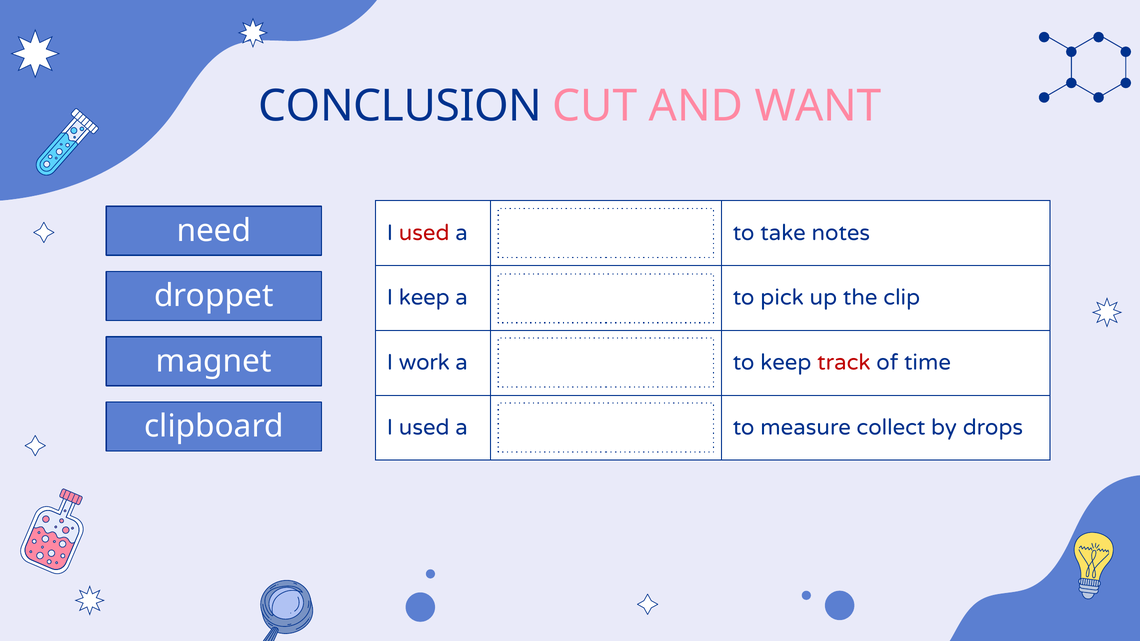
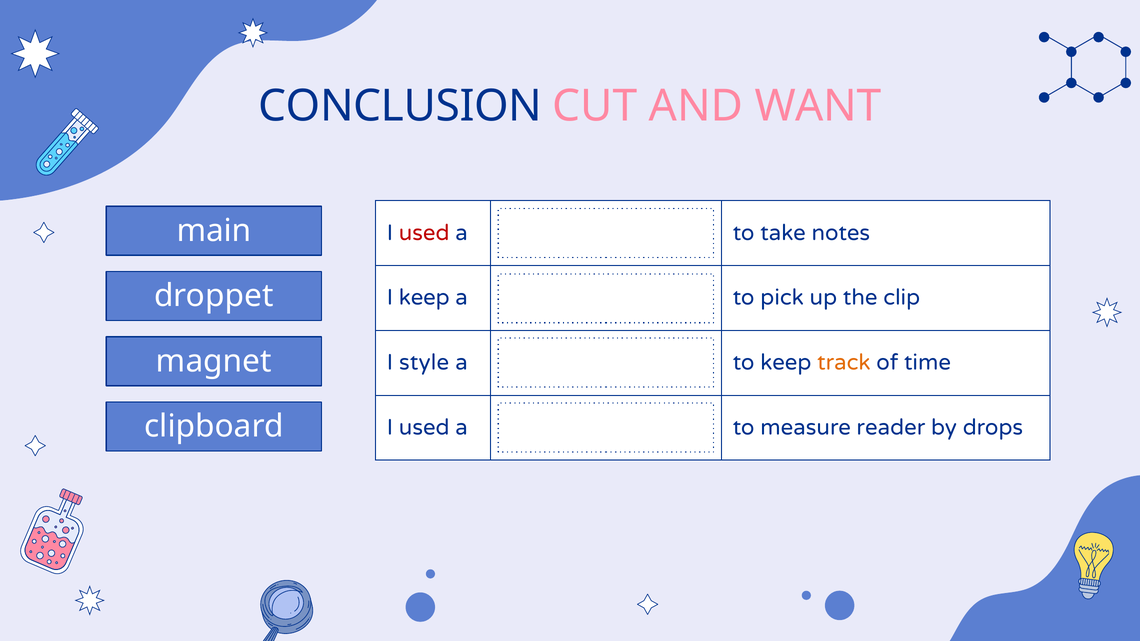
need: need -> main (214, 231)
work: work -> style (424, 363)
track colour: red -> orange (844, 363)
collect: collect -> reader (891, 428)
